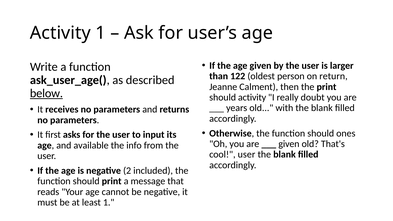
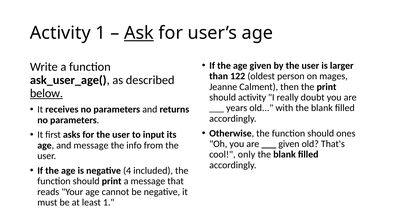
Ask underline: none -> present (139, 33)
return: return -> mages (334, 76)
and available: available -> message (91, 145)
cool user: user -> only (247, 155)
2: 2 -> 4 (127, 171)
